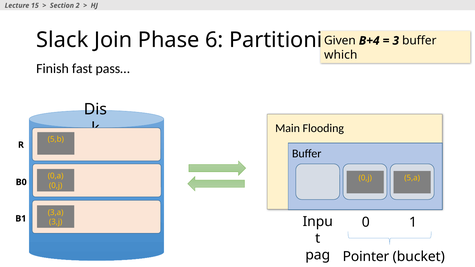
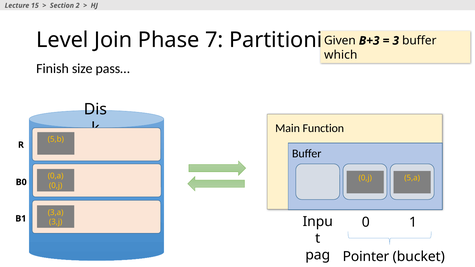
Slack: Slack -> Level (62, 40)
6: 6 -> 7 (214, 40)
B+4: B+4 -> B+3 (369, 41)
fast: fast -> size (82, 69)
Flooding: Flooding -> Function (323, 128)
